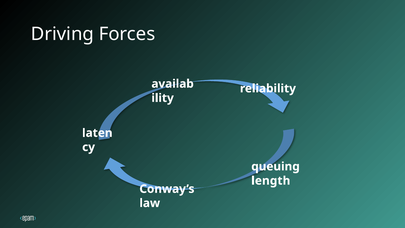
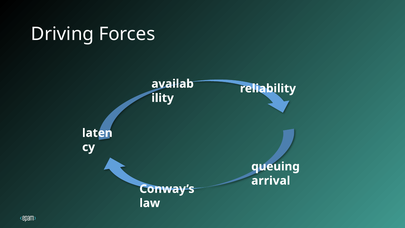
length: length -> arrival (271, 181)
